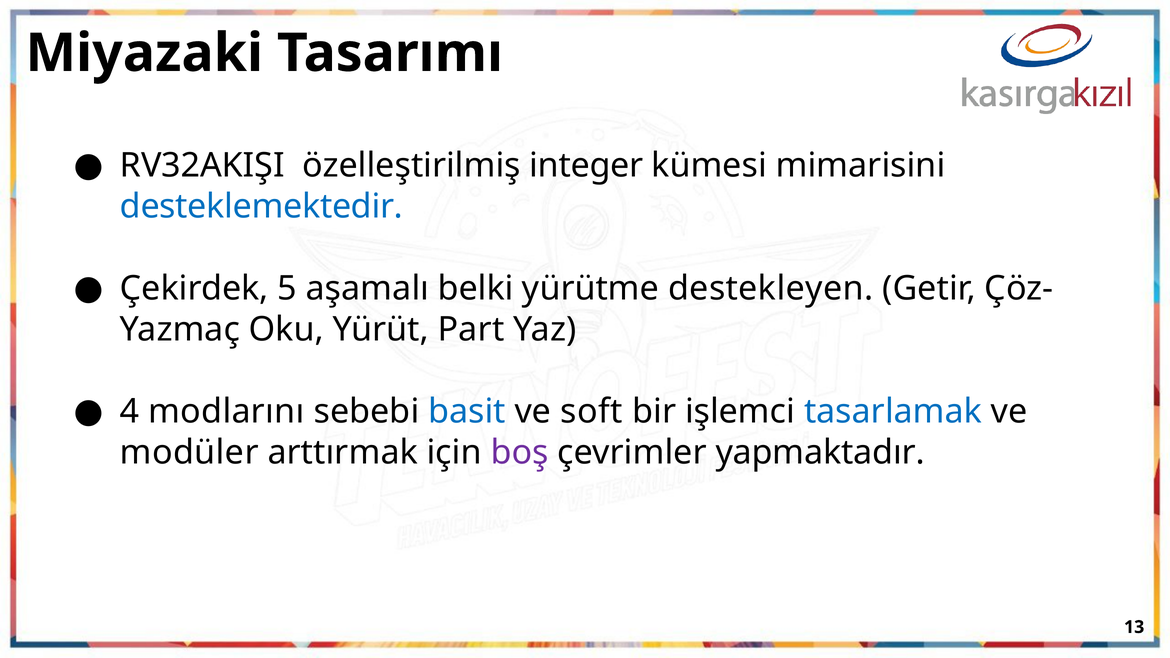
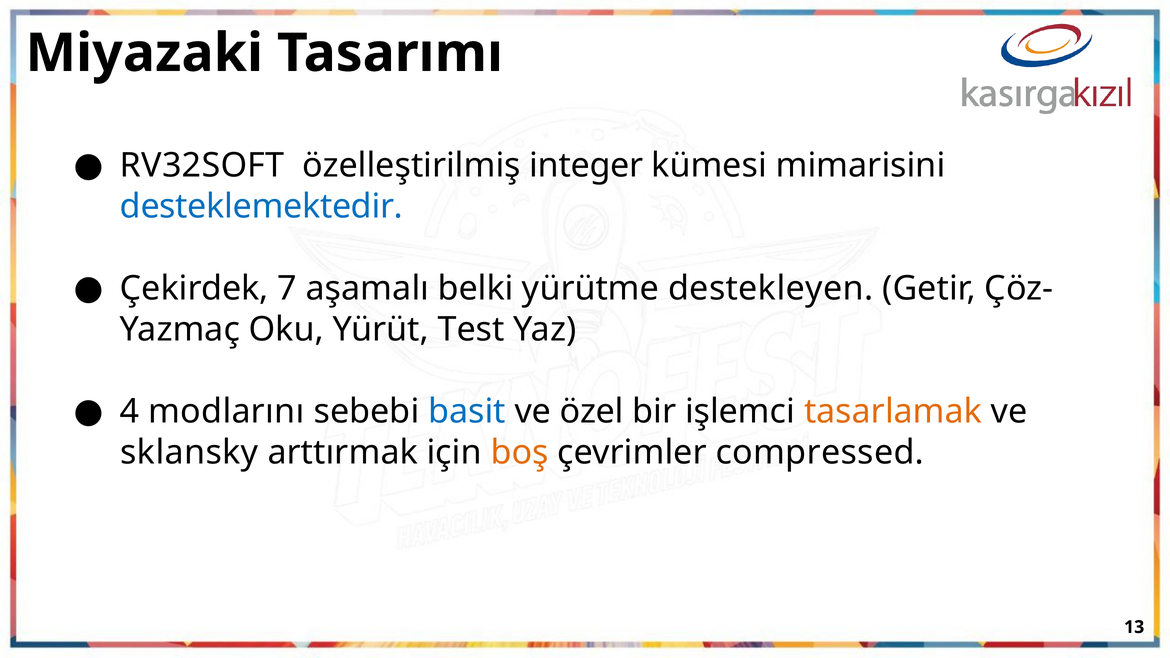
RV32AKIŞI: RV32AKIŞI -> RV32SOFT (202, 166)
5: 5 -> 7 (287, 289)
Part: Part -> Test (471, 330)
soft: soft -> özel (592, 411)
tasarlamak colour: blue -> orange (893, 411)
modüler: modüler -> sklansky (189, 452)
boş colour: purple -> orange (520, 452)
yapmaktadır: yapmaktadır -> compressed (820, 452)
